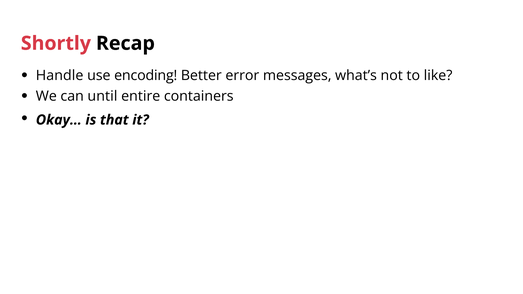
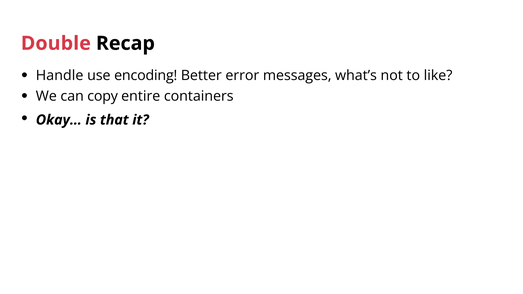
Shortly: Shortly -> Double (56, 43)
until: until -> copy (103, 96)
